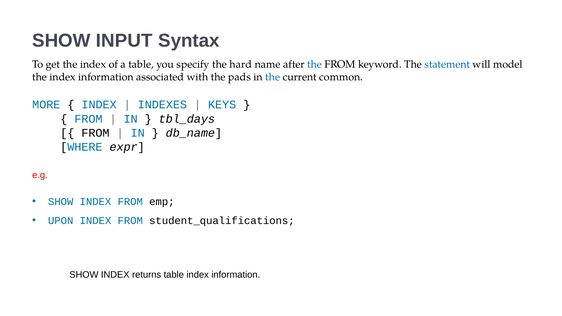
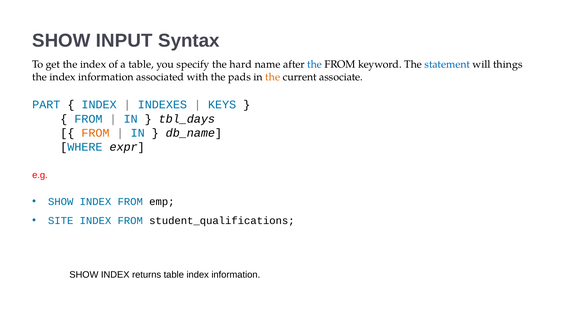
model: model -> things (508, 64)
the colour: blue -> orange (273, 77)
common: common -> associate (341, 77)
MORE: MORE -> PART (46, 105)
FROM colour: black -> orange (95, 133)
UPON: UPON -> SITE (61, 221)
